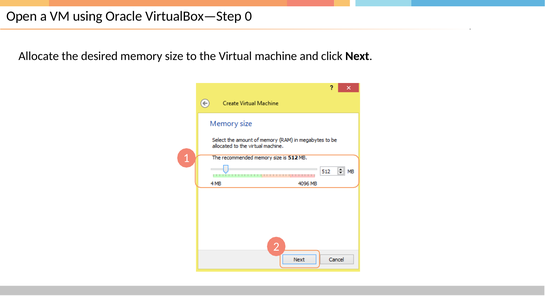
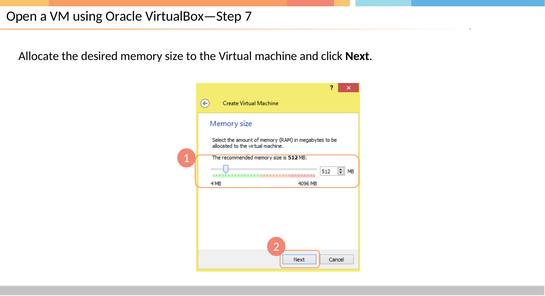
0: 0 -> 7 (248, 16)
